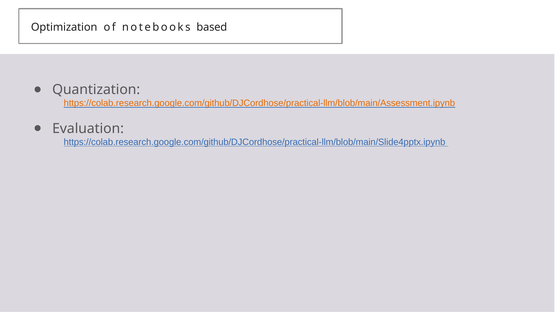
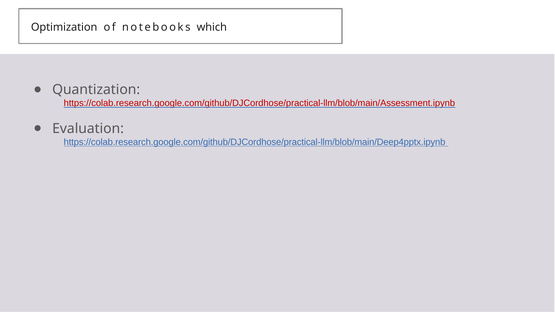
based: based -> which (212, 27)
https://colab.research.google.com/github/DJCordhose/practical-llm/blob/main/Assessment.ipynb colour: orange -> red (259, 103)
https://colab.research.google.com/github/DJCordhose/practical-llm/blob/main/Slide4pptx.ipynb: https://colab.research.google.com/github/DJCordhose/practical-llm/blob/main/Slide4pptx.ipynb -> https://colab.research.google.com/github/DJCordhose/practical-llm/blob/main/Deep4pptx.ipynb (255, 142)
